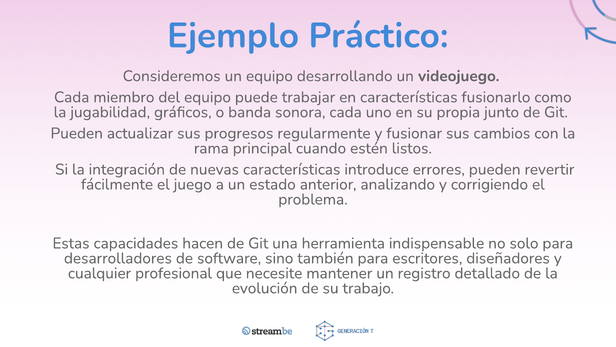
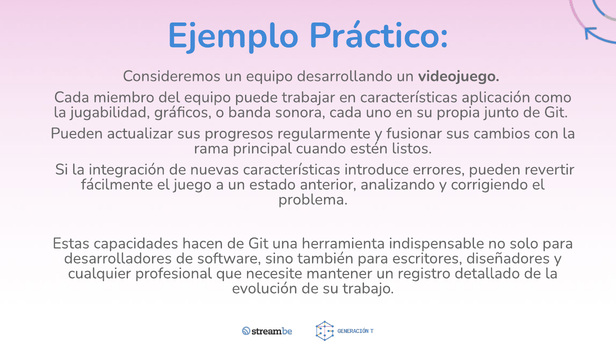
fusionarlo: fusionarlo -> aplicación (496, 97)
